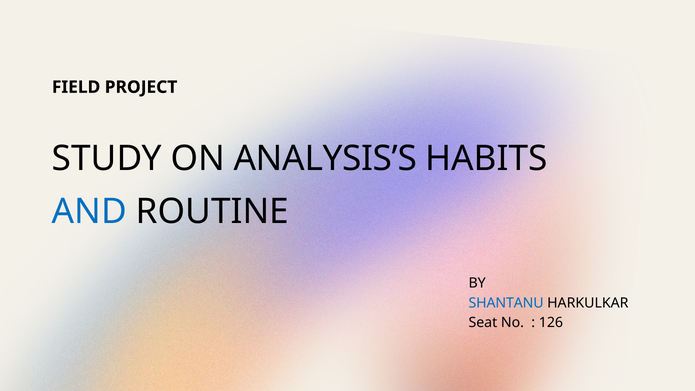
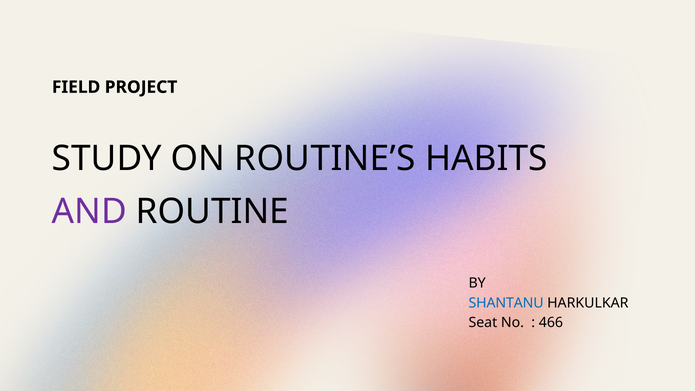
ANALYSIS’S: ANALYSIS’S -> ROUTINE’S (325, 159)
AND colour: blue -> purple (89, 211)
126: 126 -> 466 (551, 323)
